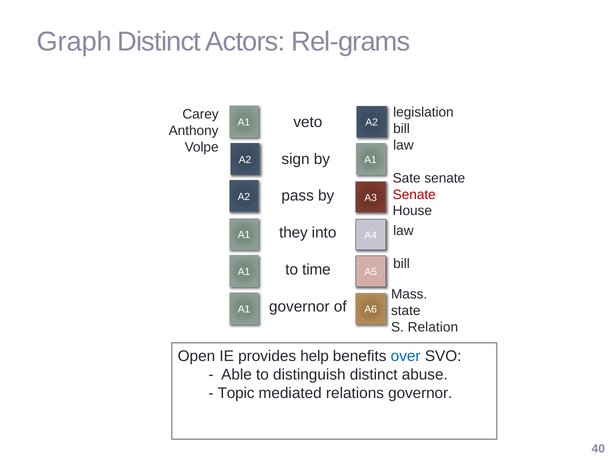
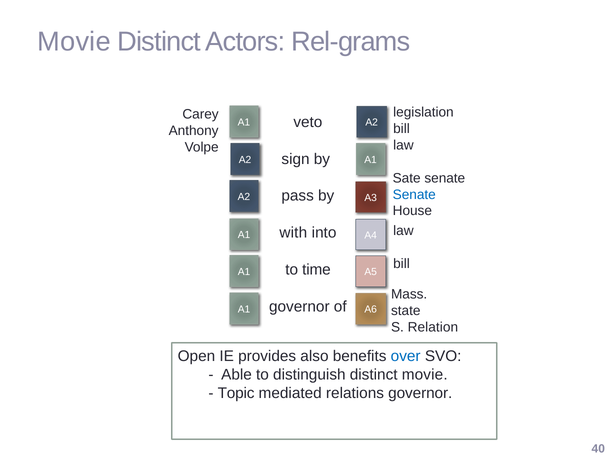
Graph: Graph -> Movie (74, 42)
Senate colour: red -> blue (414, 194)
they: they -> with (293, 232)
help: help -> also (314, 356)
distinct abuse: abuse -> movie (425, 374)
